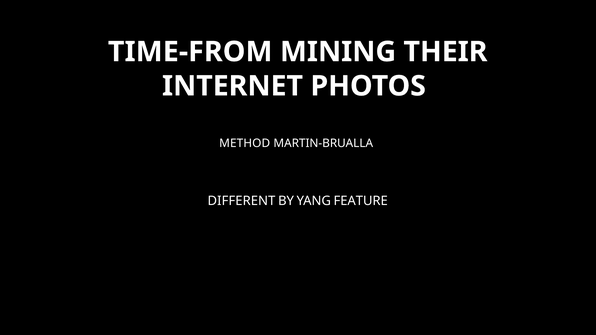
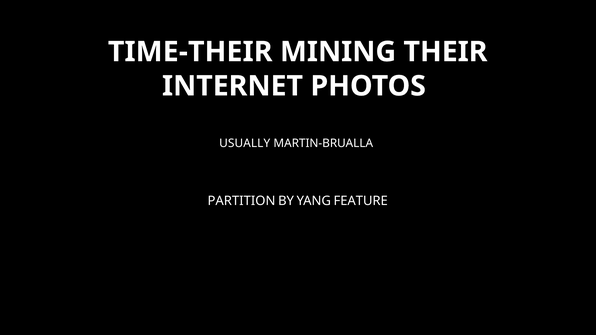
TIME-FROM: TIME-FROM -> TIME-THEIR (190, 52)
METHOD: METHOD -> USUALLY (245, 143)
DIFFERENT: DIFFERENT -> PARTITION (241, 201)
